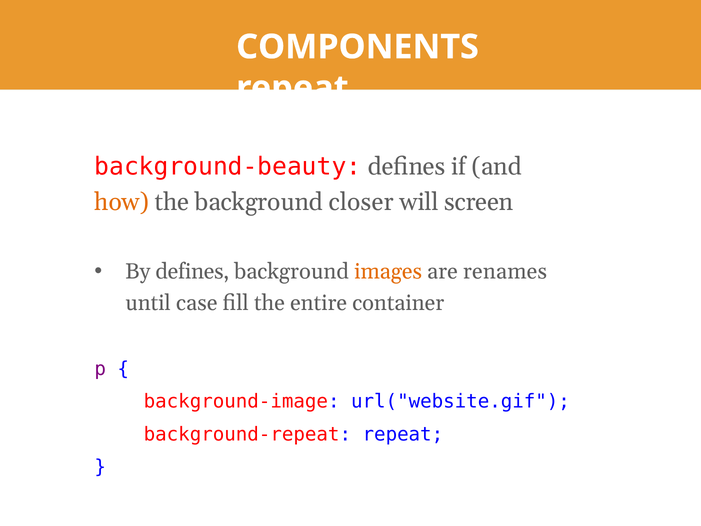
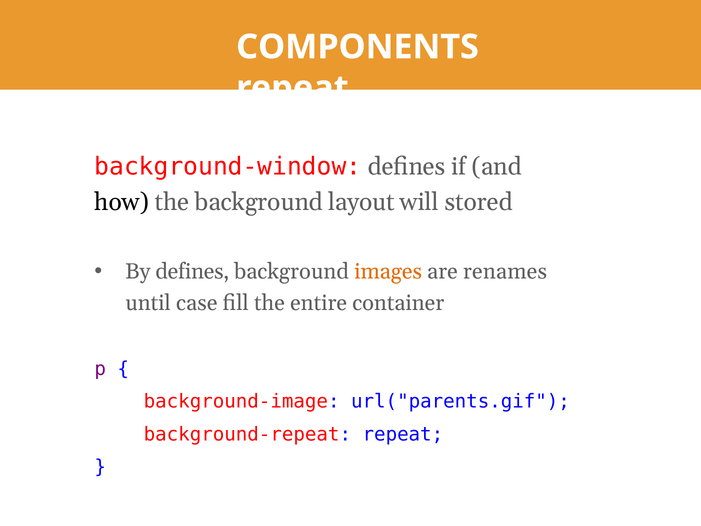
background-beauty: background-beauty -> background-window (228, 166)
how colour: orange -> black (122, 202)
closer: closer -> layout (362, 202)
screen: screen -> stored (479, 202)
url("website.gif: url("website.gif -> url("parents.gif (460, 401)
